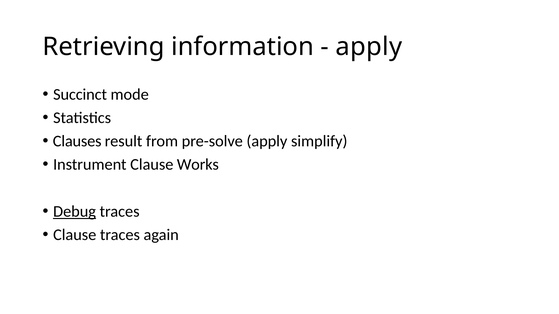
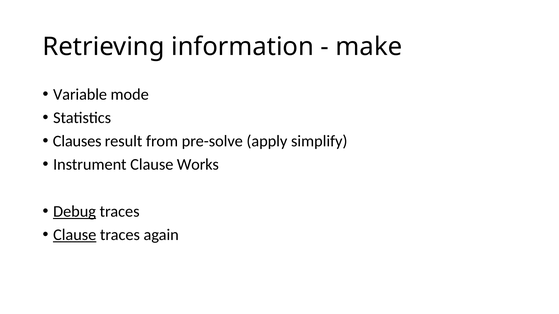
apply: apply -> make (369, 47)
Succinct: Succinct -> Variable (80, 95)
Clause underline: none -> present (75, 235)
